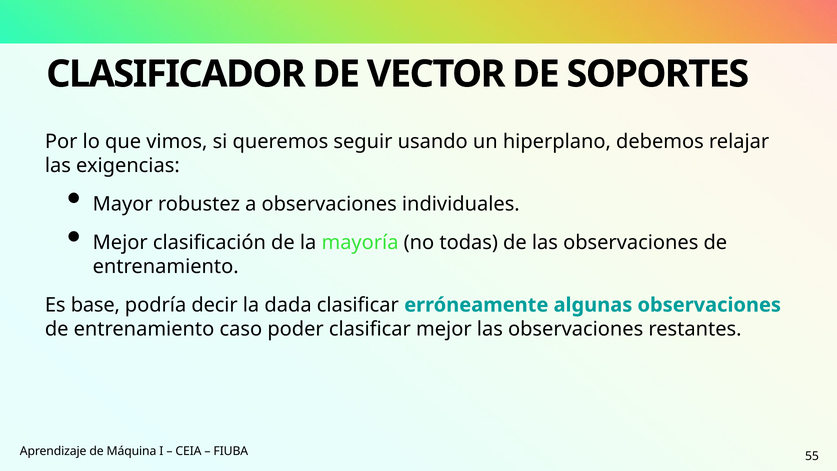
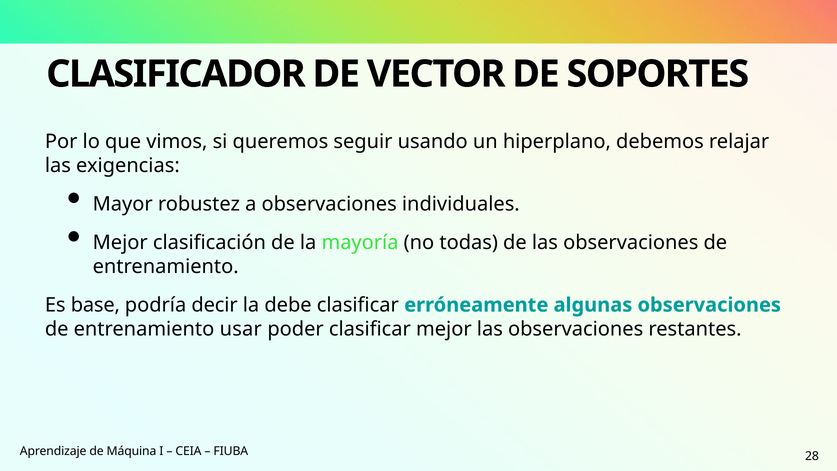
dada: dada -> debe (288, 305)
caso: caso -> usar (241, 329)
55: 55 -> 28 (812, 456)
